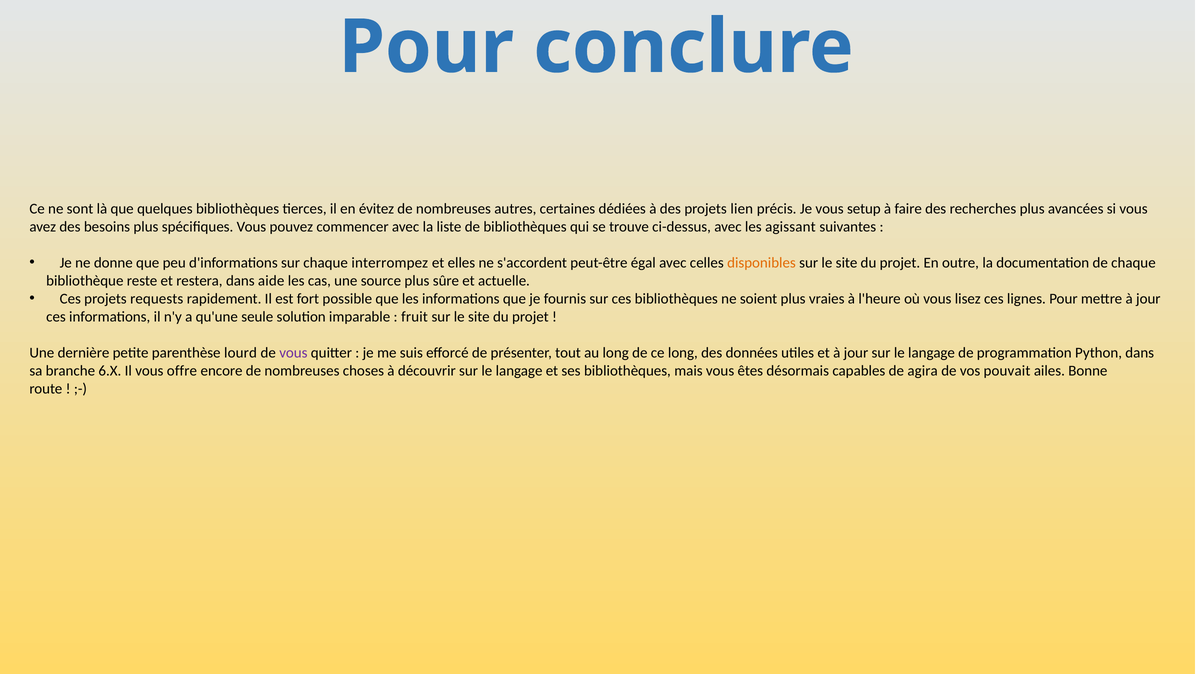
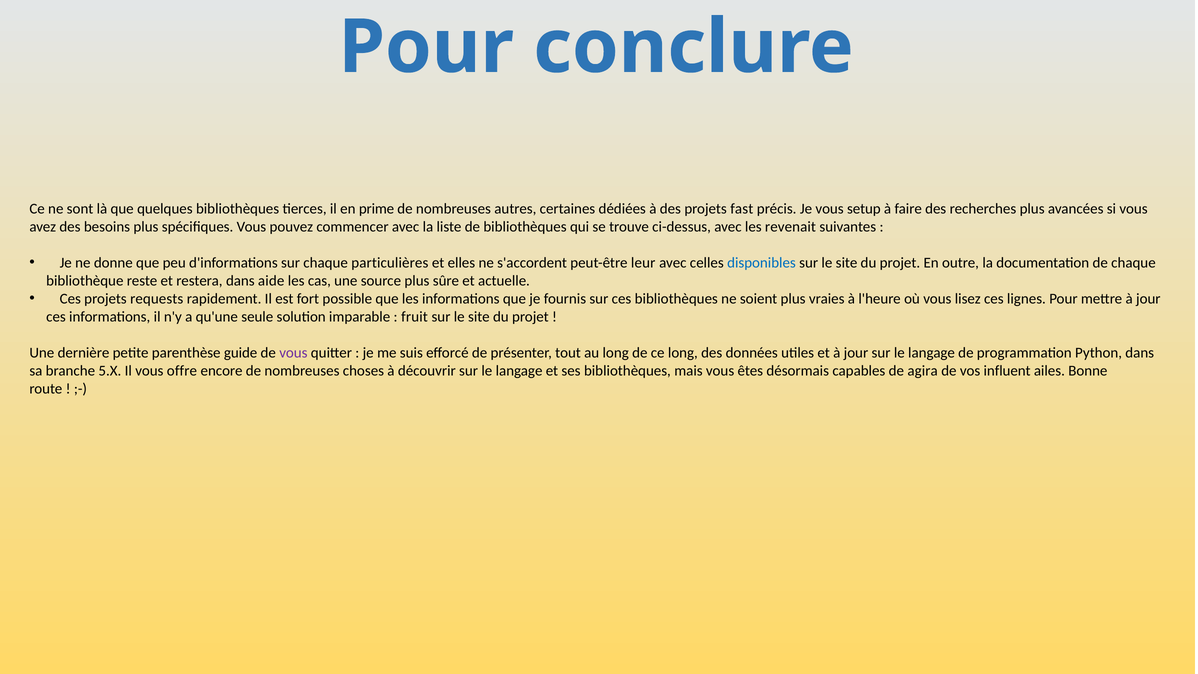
évitez: évitez -> prime (377, 209)
lien: lien -> fast (742, 209)
agissant: agissant -> revenait (790, 227)
interrompez: interrompez -> particulières (390, 263)
égal: égal -> leur (643, 263)
disponibles colour: orange -> blue (761, 263)
lourd: lourd -> guide (241, 353)
6.X: 6.X -> 5.X (110, 371)
pouvait: pouvait -> influent (1007, 371)
